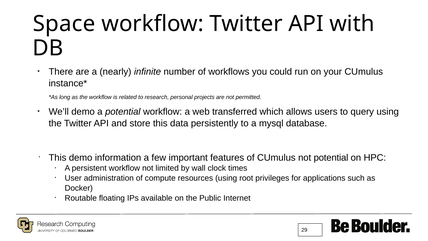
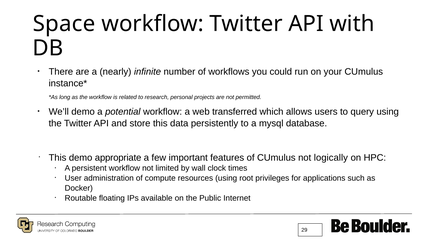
information: information -> appropriate (118, 157)
not potential: potential -> logically (331, 157)
